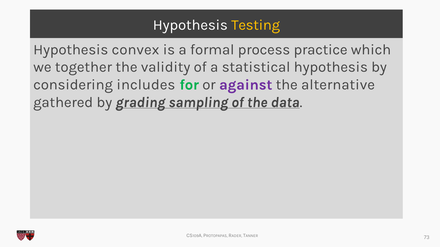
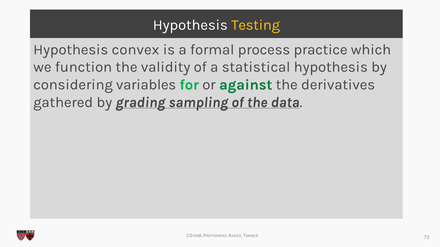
together: together -> function (83, 67)
includes: includes -> variables (146, 85)
against colour: purple -> green (246, 85)
alternative: alternative -> derivatives (338, 85)
